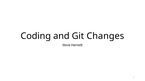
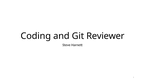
Changes: Changes -> Reviewer (105, 36)
